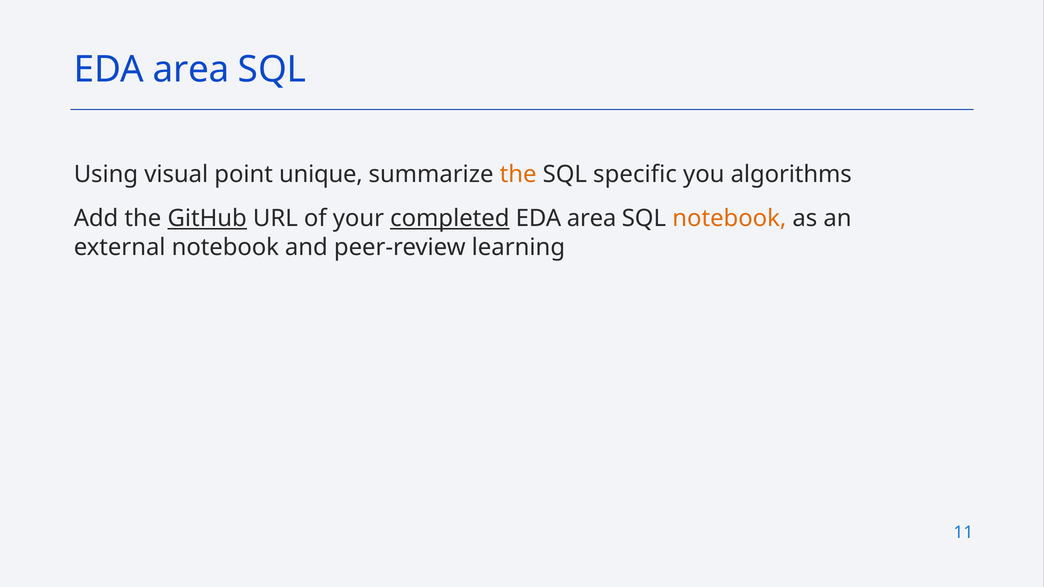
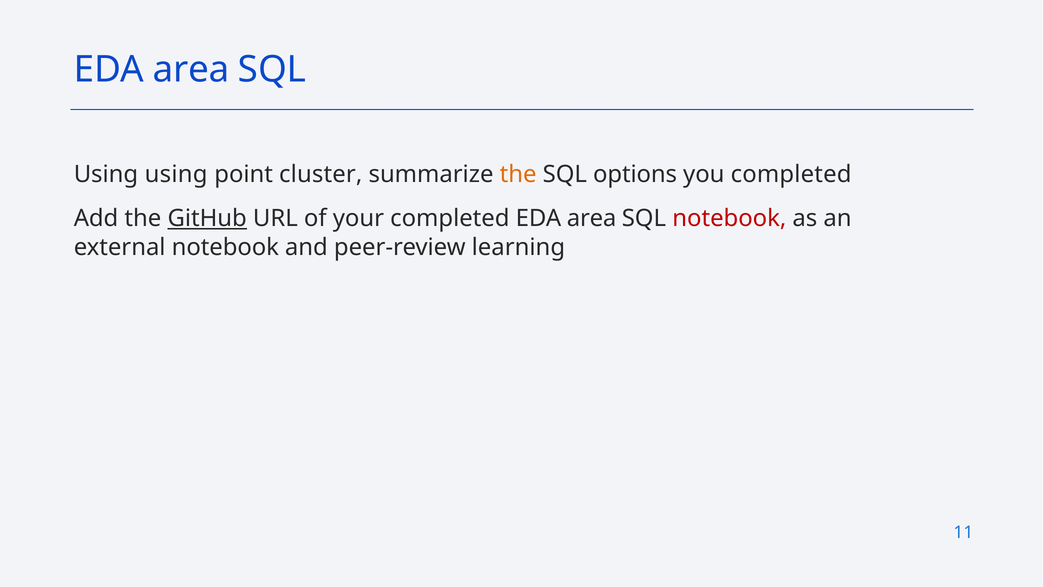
Using visual: visual -> using (176, 175)
unique: unique -> cluster (321, 175)
specific: specific -> options (635, 175)
you algorithms: algorithms -> completed (791, 175)
completed underline: present -> none (450, 219)
notebook colour: orange -> red (729, 219)
